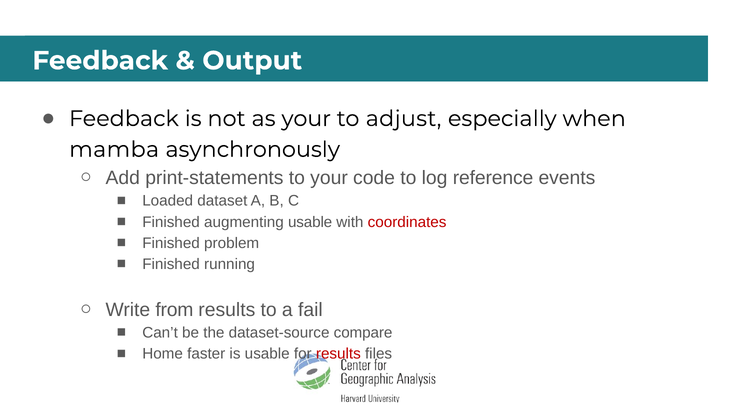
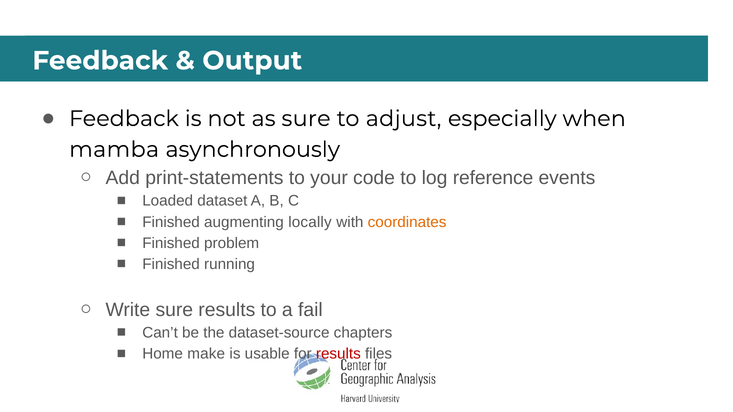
as your: your -> sure (306, 119)
augmenting usable: usable -> locally (310, 222)
coordinates colour: red -> orange (407, 222)
Write from: from -> sure (174, 310)
compare: compare -> chapters (363, 333)
faster: faster -> make (206, 354)
